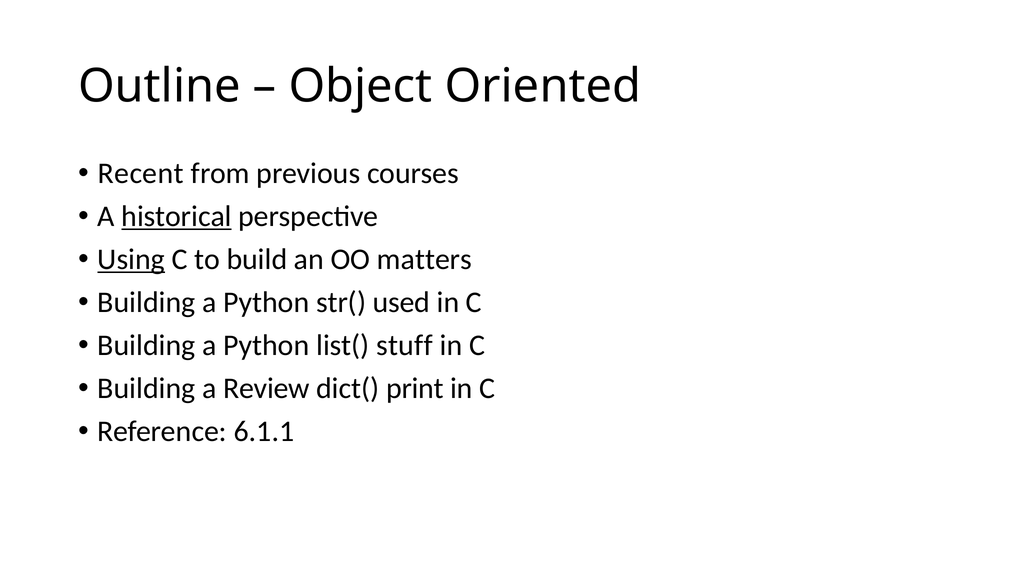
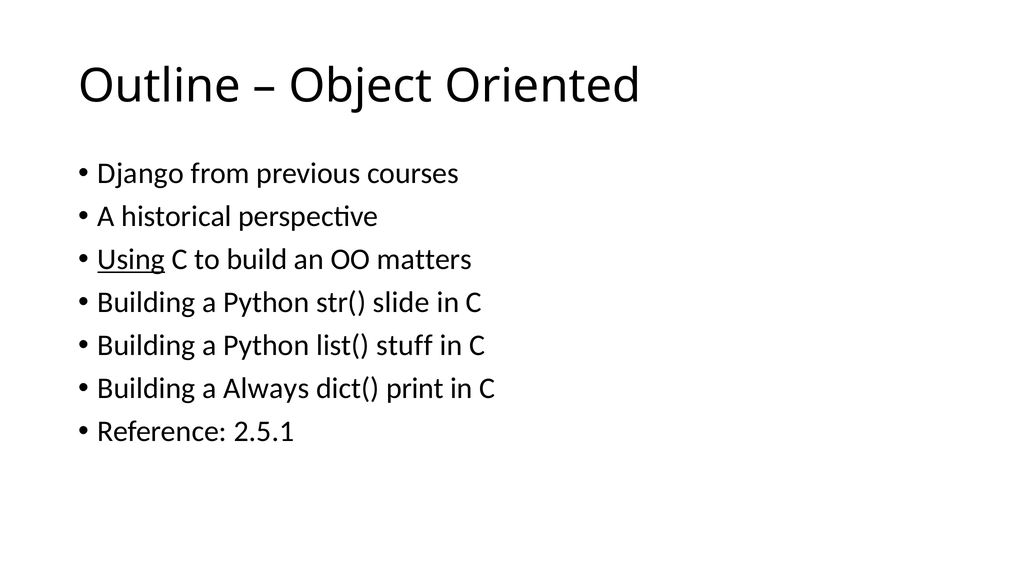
Recent: Recent -> Django (141, 173)
historical underline: present -> none (177, 216)
used: used -> slide (401, 303)
Review: Review -> Always (266, 389)
6.1.1: 6.1.1 -> 2.5.1 (264, 432)
